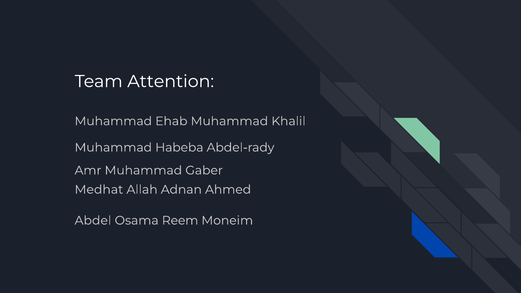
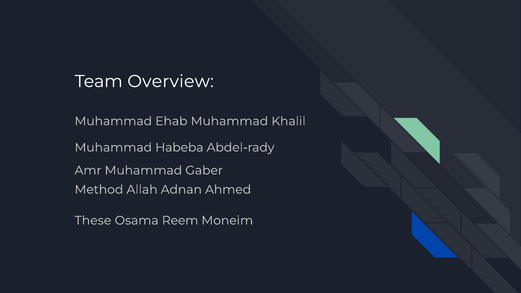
Attention: Attention -> Overview (171, 81)
Medhat: Medhat -> Method (99, 190)
Abdel: Abdel -> These (93, 221)
